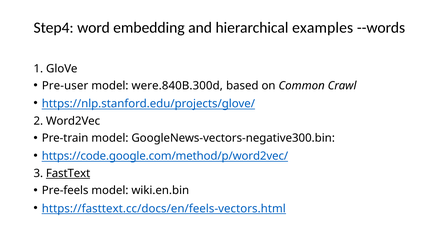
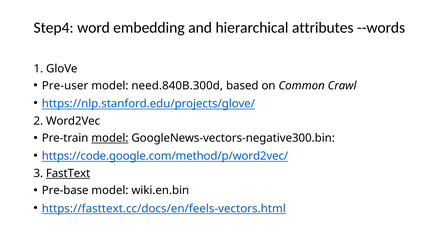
examples: examples -> attributes (323, 28)
were.840B.300d: were.840B.300d -> need.840B.300d (177, 86)
model underline: none -> present (110, 138)
Pre-feels: Pre-feels -> Pre-base (65, 191)
